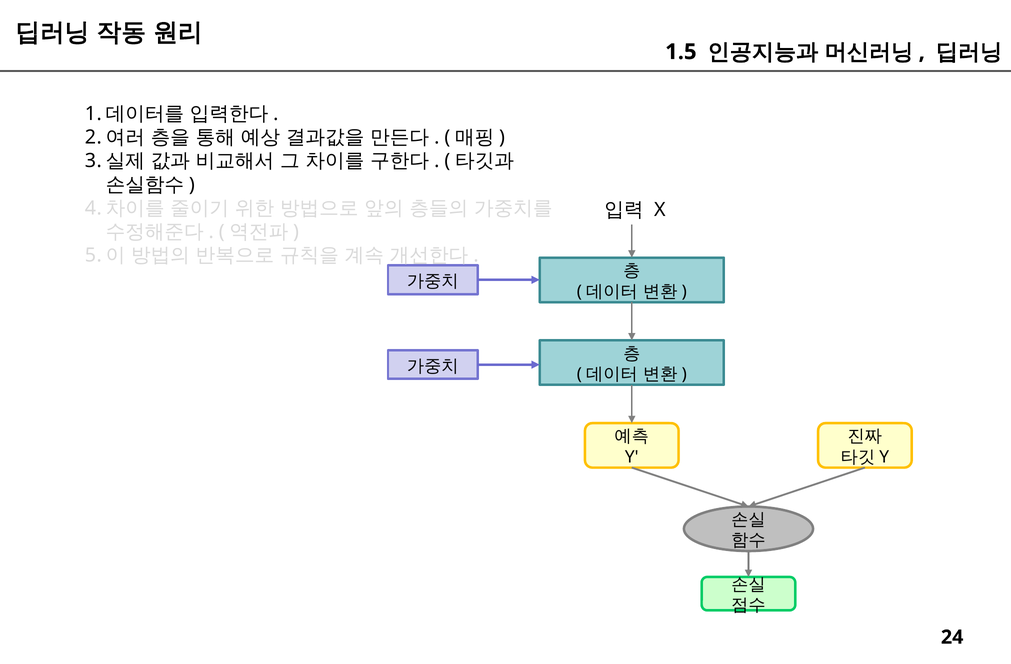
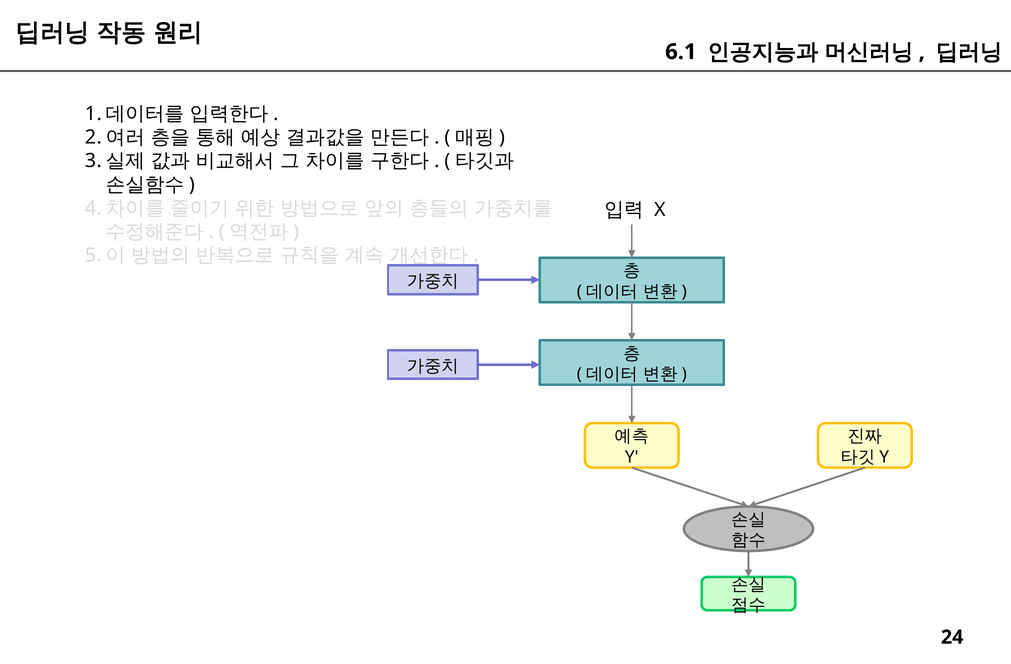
1.5: 1.5 -> 6.1 (681, 52)
